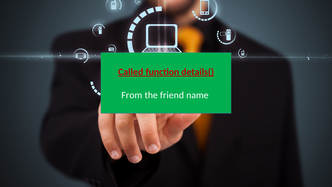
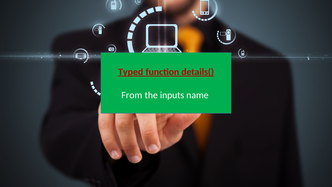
Called: Called -> Typed (131, 72)
friend: friend -> inputs (172, 95)
